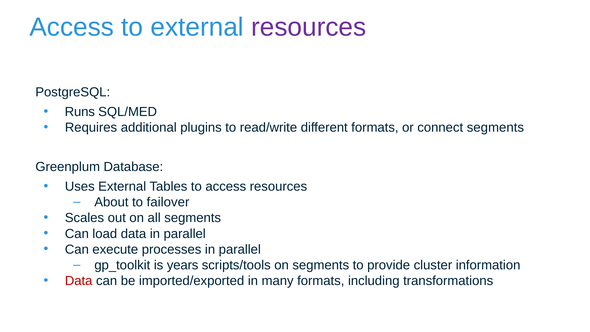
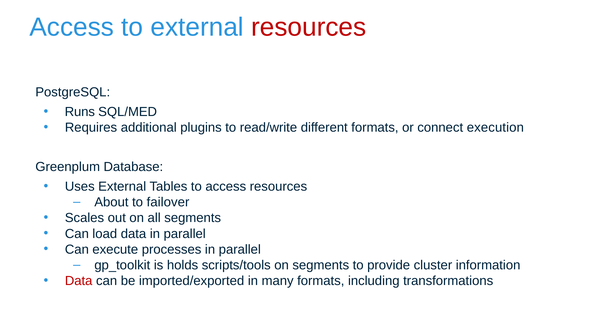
resources colour: purple -> red (309, 27)
connect segments: segments -> execution (495, 127)
years: years -> holds (183, 265)
